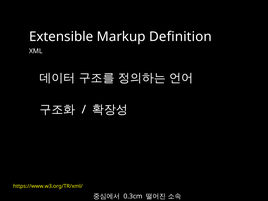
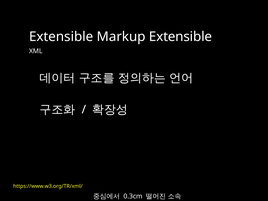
Markup Definition: Definition -> Extensible (181, 37)
